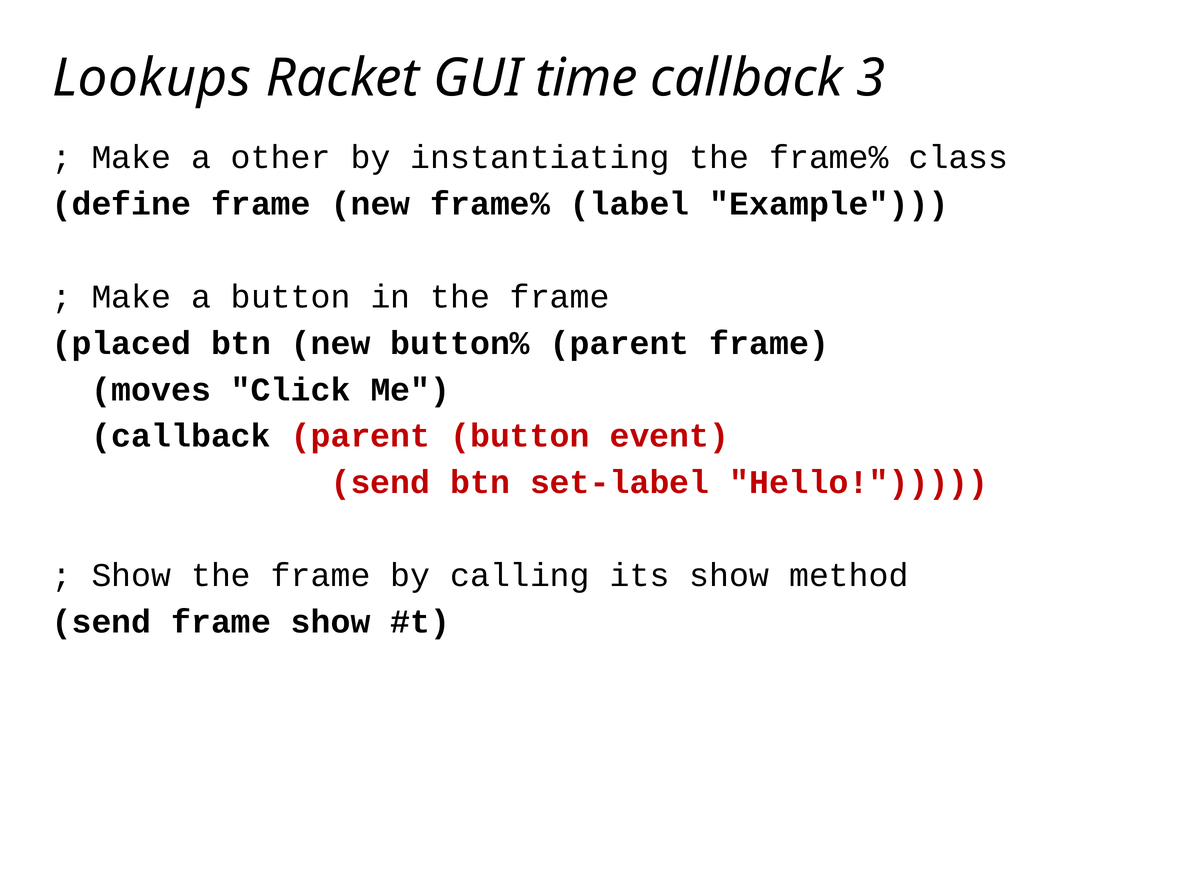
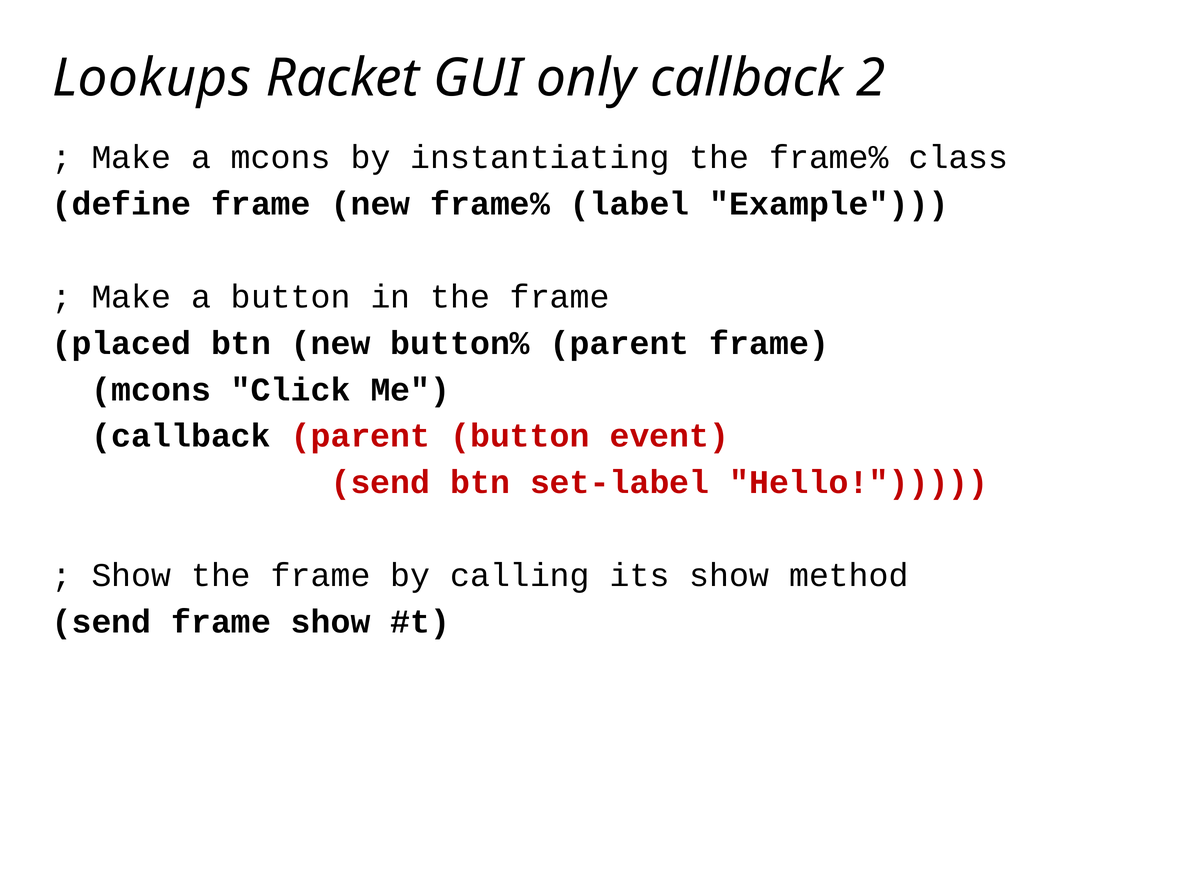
time: time -> only (586, 78)
3: 3 -> 2 (871, 78)
a other: other -> mcons (281, 157)
moves: moves -> mcons (151, 389)
